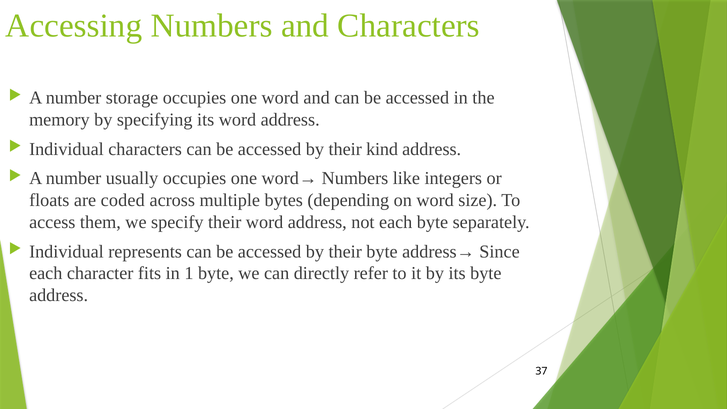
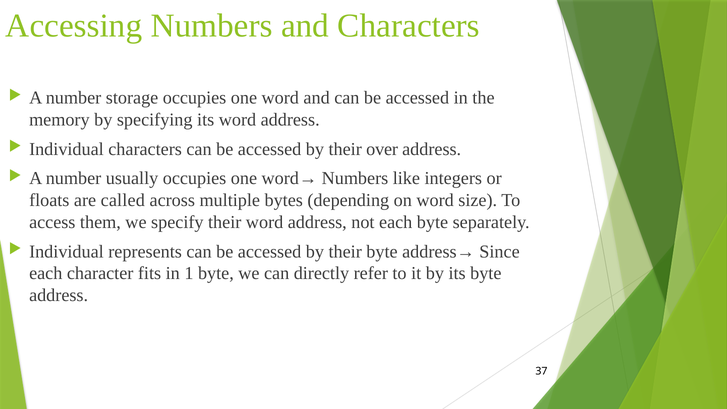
kind: kind -> over (382, 149)
coded: coded -> called (123, 200)
